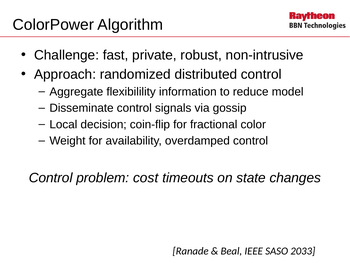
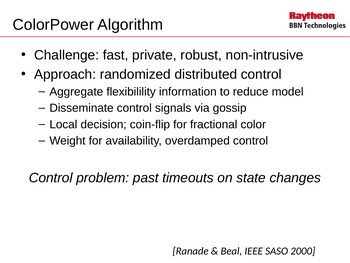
cost: cost -> past (146, 178)
2033: 2033 -> 2000 (303, 251)
